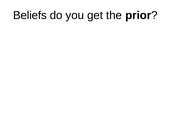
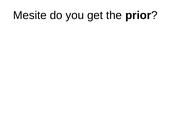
Beliefs: Beliefs -> Mesite (30, 15)
